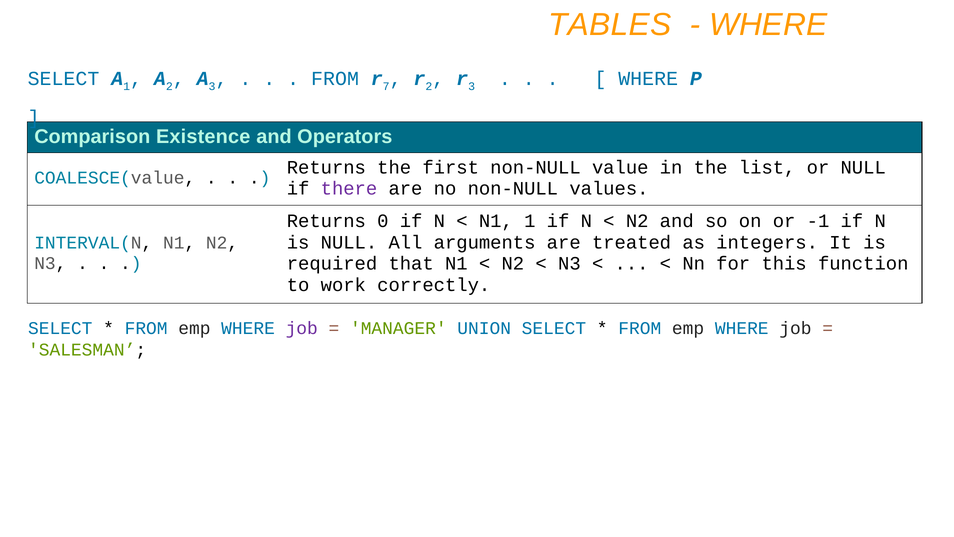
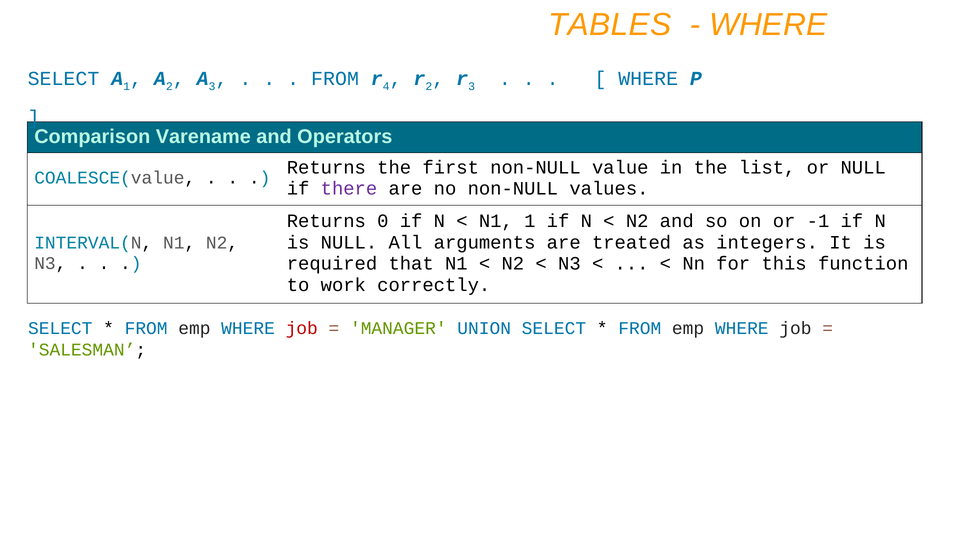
7: 7 -> 4 (386, 86)
Existence: Existence -> Varename (203, 137)
job colour: purple -> red (302, 328)
